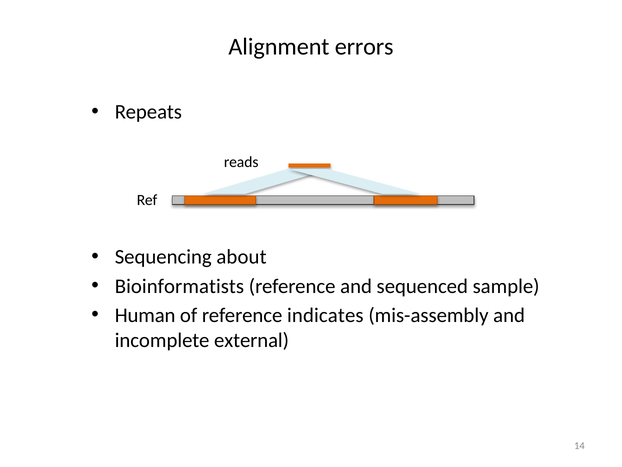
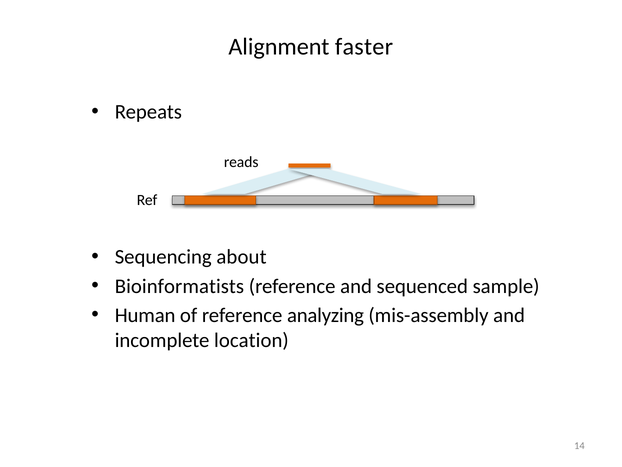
errors: errors -> faster (364, 47)
indicates: indicates -> analyzing (325, 315)
external: external -> location (251, 340)
